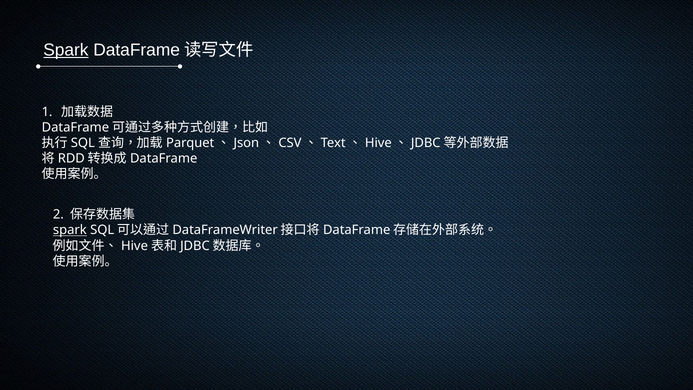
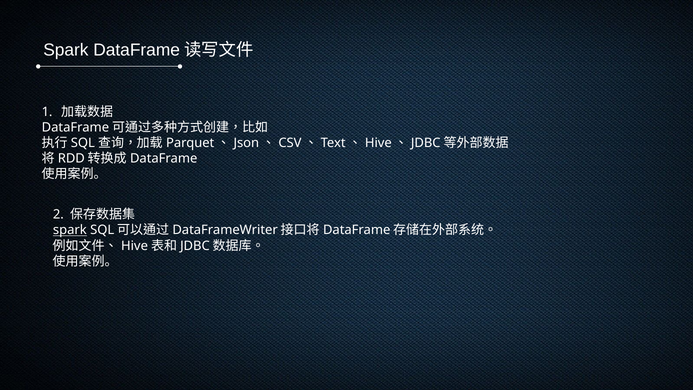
Spark underline: present -> none (66, 50)
